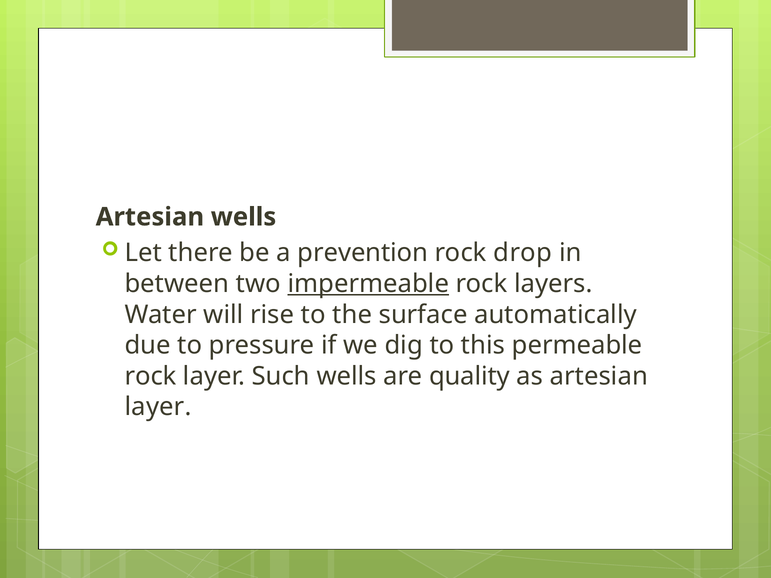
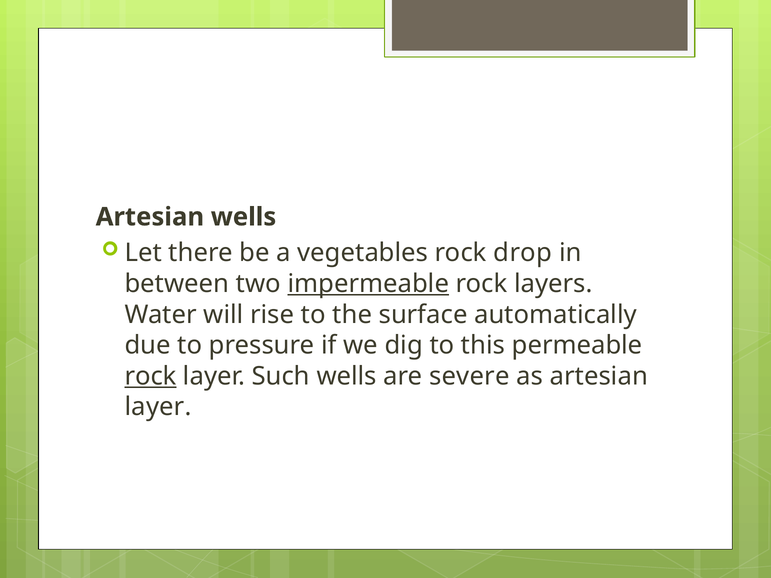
prevention: prevention -> vegetables (363, 253)
rock underline: none -> present (151, 376)
quality: quality -> severe (469, 376)
